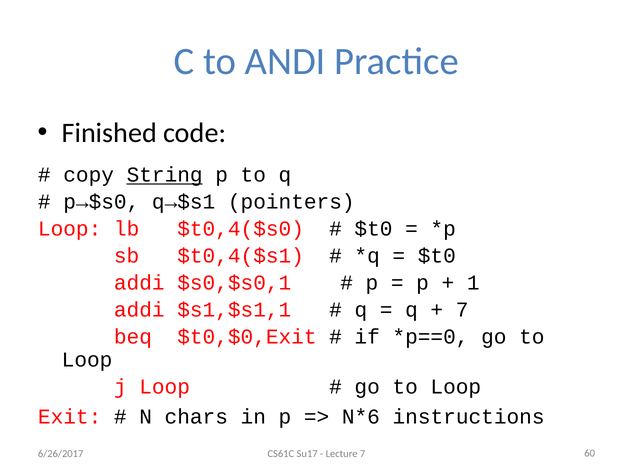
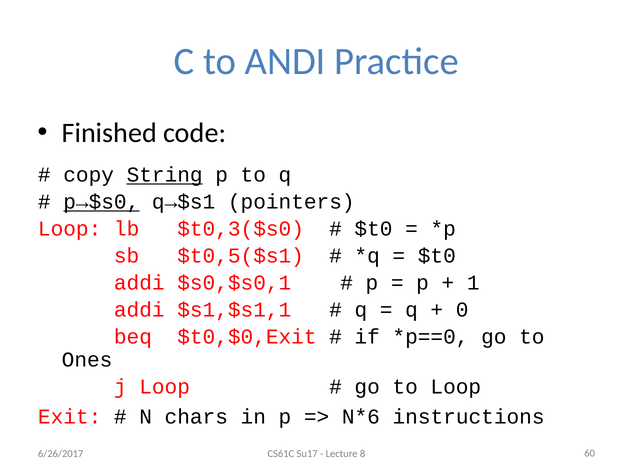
p→$s0 underline: none -> present (101, 202)
$t0,4($s0: $t0,4($s0 -> $t0,3($s0 (241, 229)
$t0,4($s1: $t0,4($s1 -> $t0,5($s1 (241, 256)
7: 7 -> 0 (462, 310)
Loop: Loop -> Ones (87, 360)
Lecture 7: 7 -> 8 (363, 453)
